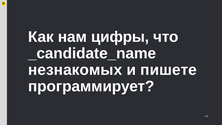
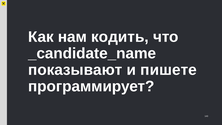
цифры: цифры -> кодить (120, 37)
незнакомых: незнакомых -> показывают (75, 70)
